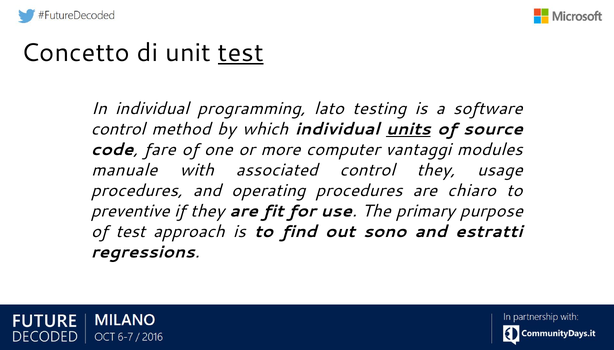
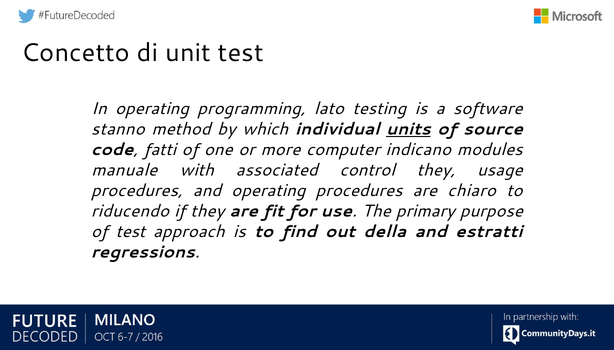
test underline: present -> none (241, 53)
In individual: individual -> operating (152, 109)
control: control -> stanno (118, 129)
fare: fare -> fatti (160, 150)
vantaggi: vantaggi -> indicano (418, 150)
preventive: preventive -> riducendo (130, 211)
sono: sono -> della (385, 231)
